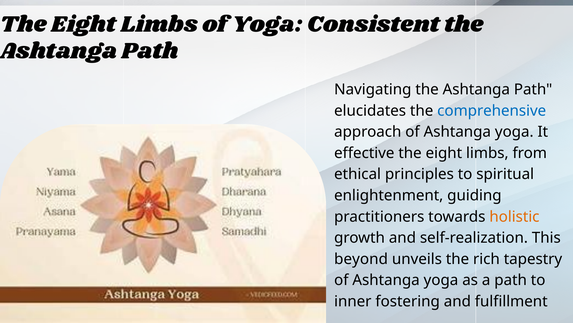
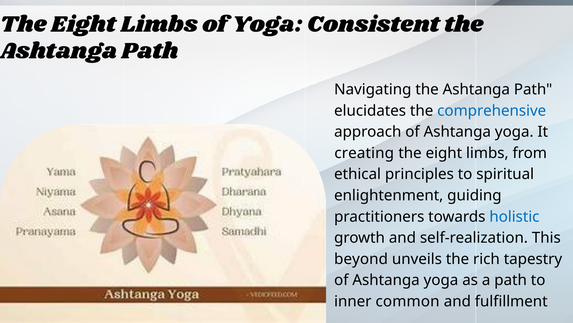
effective: effective -> creating (364, 153)
holistic colour: orange -> blue (514, 216)
fostering: fostering -> common (408, 301)
